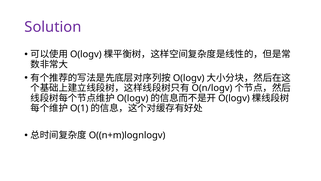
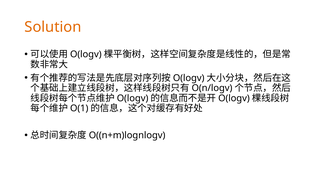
Solution colour: purple -> orange (53, 27)
